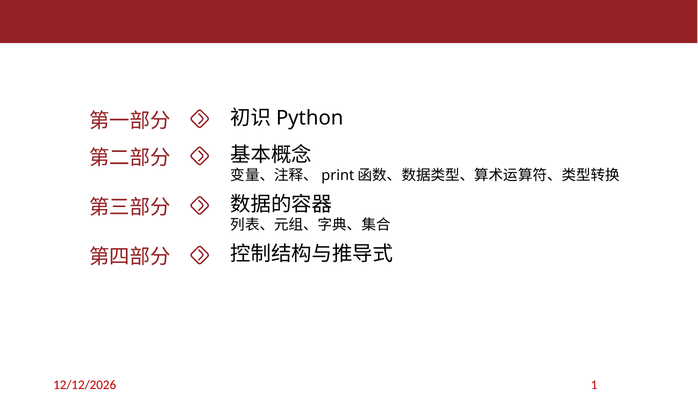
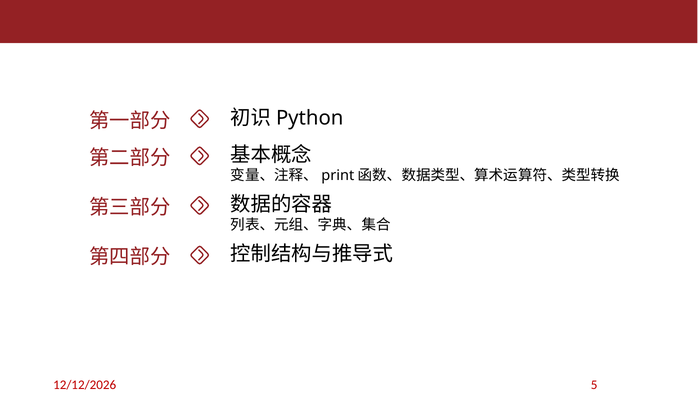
1: 1 -> 5 (594, 385)
